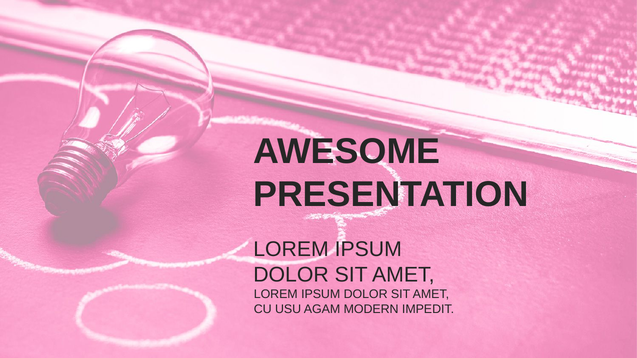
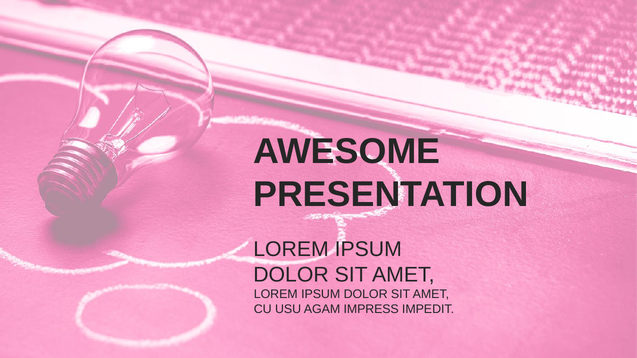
MODERN: MODERN -> IMPRESS (371, 309)
